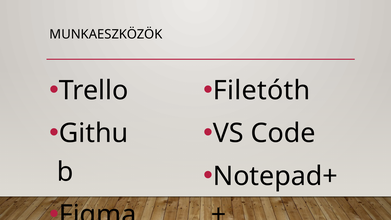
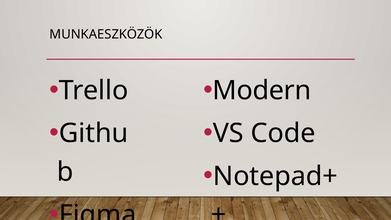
Filetóth: Filetóth -> Modern (262, 91)
